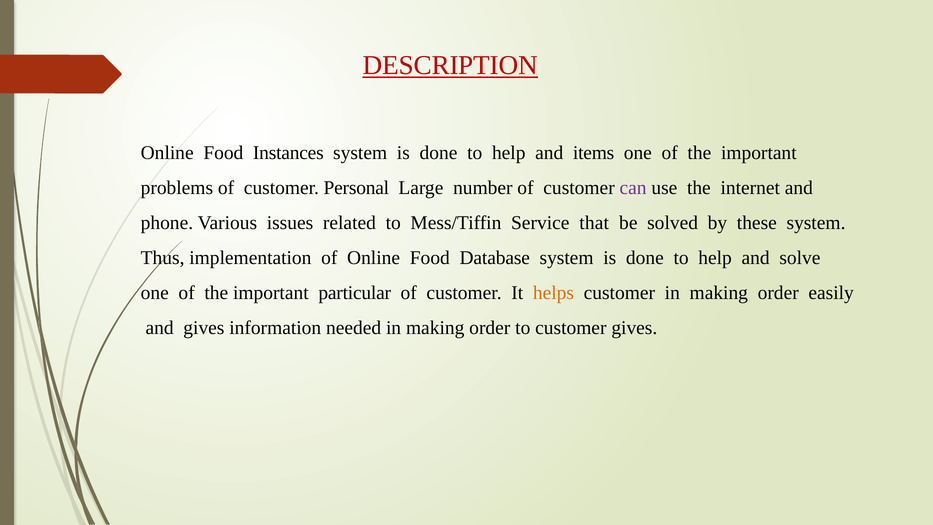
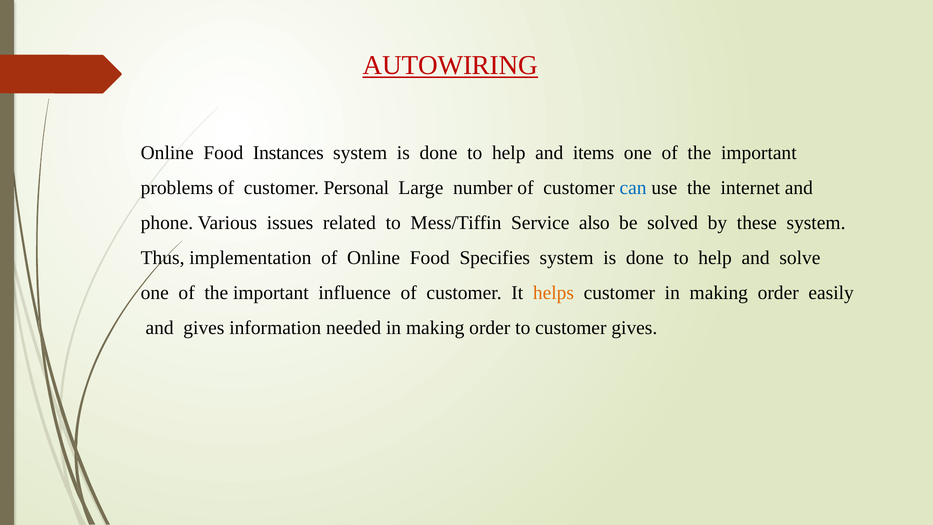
DESCRIPTION: DESCRIPTION -> AUTOWIRING (450, 65)
can colour: purple -> blue (633, 188)
that: that -> also (594, 223)
Database: Database -> Specifies (495, 258)
particular: particular -> influence (355, 293)
